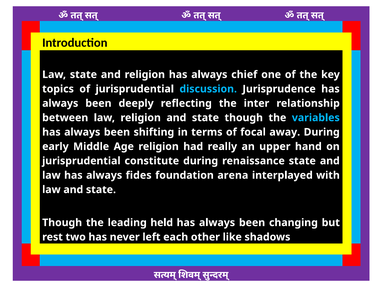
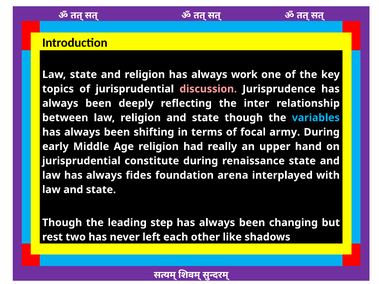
chief: chief -> work (244, 75)
discussion colour: light blue -> pink (208, 89)
away: away -> army (285, 132)
held: held -> step (162, 223)
